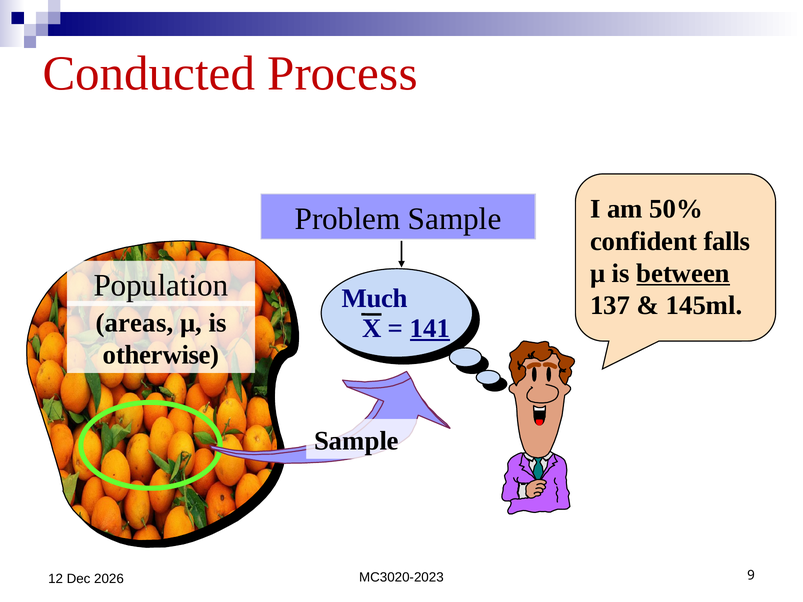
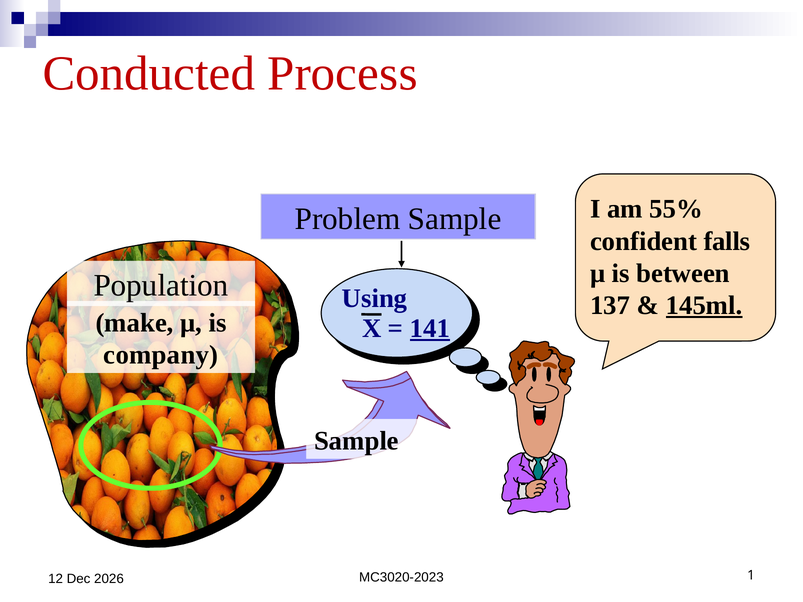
50%: 50% -> 55% (676, 209)
between underline: present -> none (683, 273)
Much: Much -> Using (375, 298)
145ml underline: none -> present (704, 306)
areas: areas -> make (135, 323)
otherwise: otherwise -> company (161, 355)
9: 9 -> 1 (751, 576)
